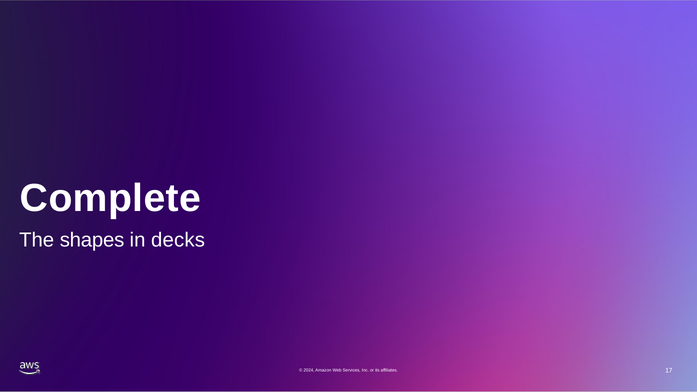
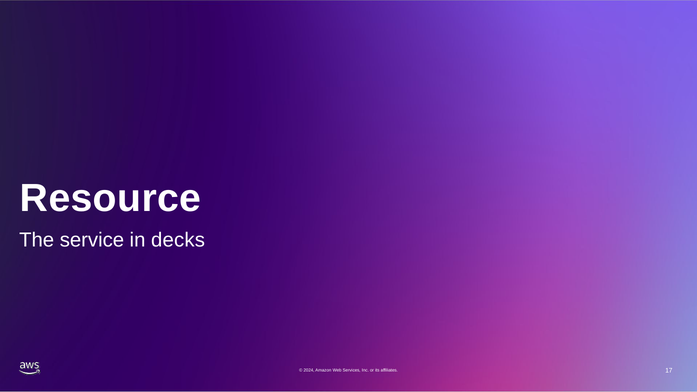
Complete: Complete -> Resource (110, 198)
shapes: shapes -> service (92, 240)
